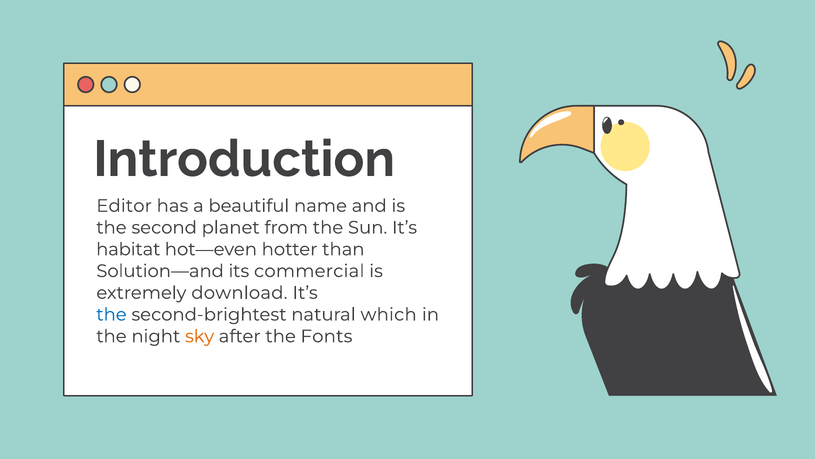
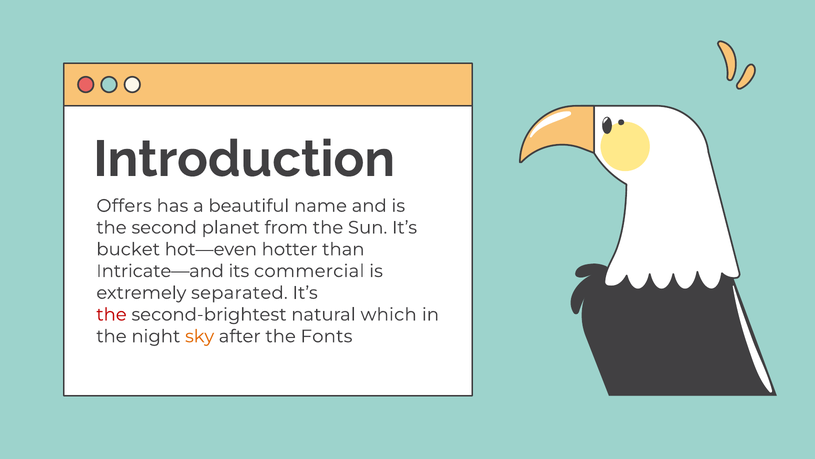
Editor: Editor -> Offers (124, 206)
habitat: habitat -> bucket (128, 249)
Solution—and: Solution—and -> Intricate—and (160, 271)
download: download -> separated (239, 292)
the colour: blue -> red (112, 314)
